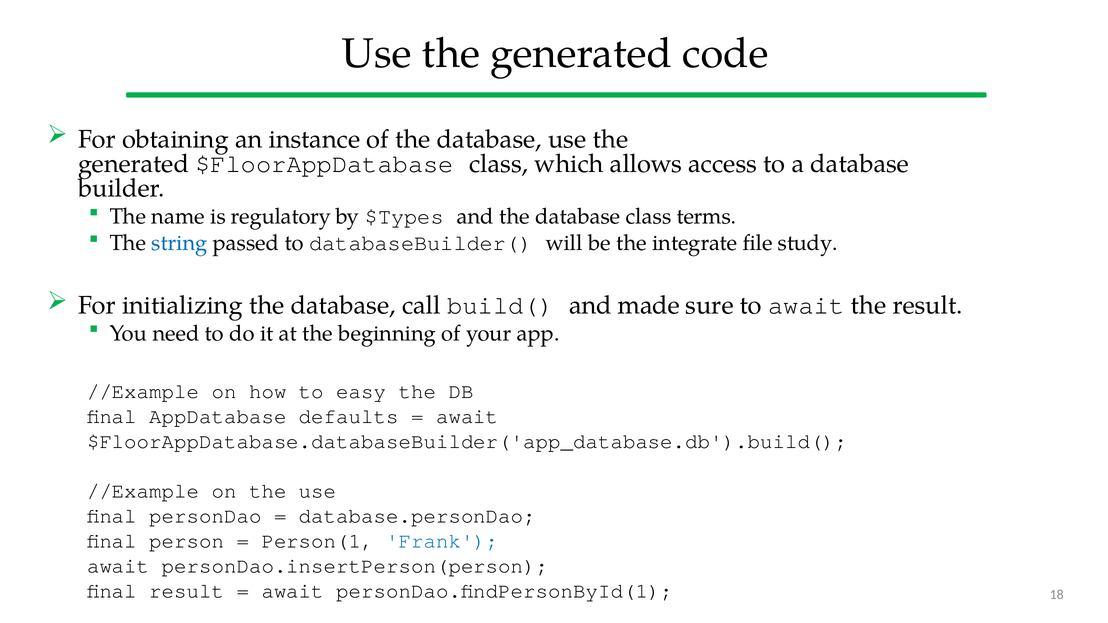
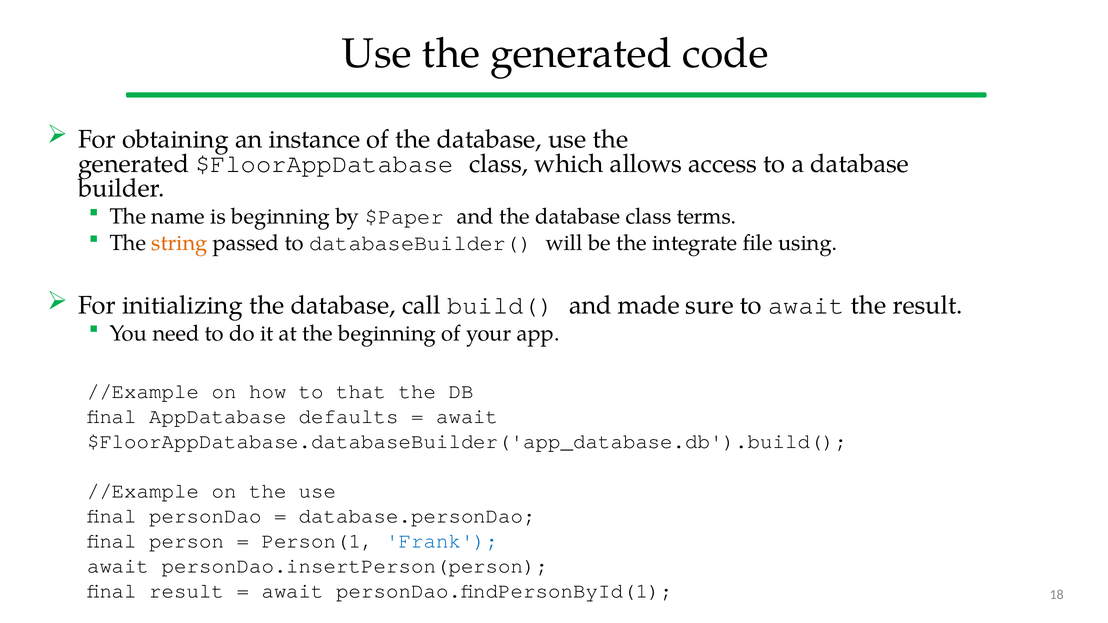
is regulatory: regulatory -> beginning (281, 217)
$Types: $Types -> $Paper (404, 217)
string colour: blue -> orange (179, 243)
study: study -> using (808, 243)
easy: easy -> that (361, 392)
